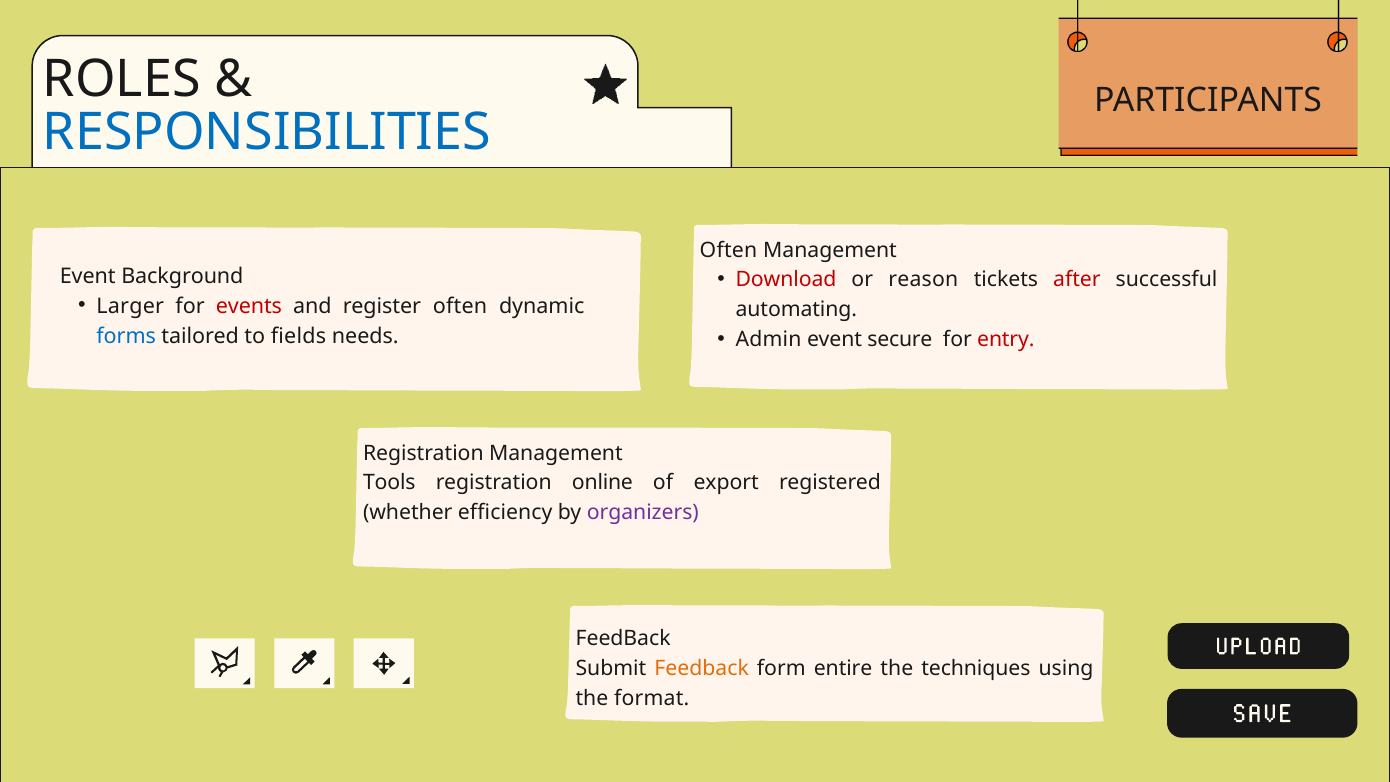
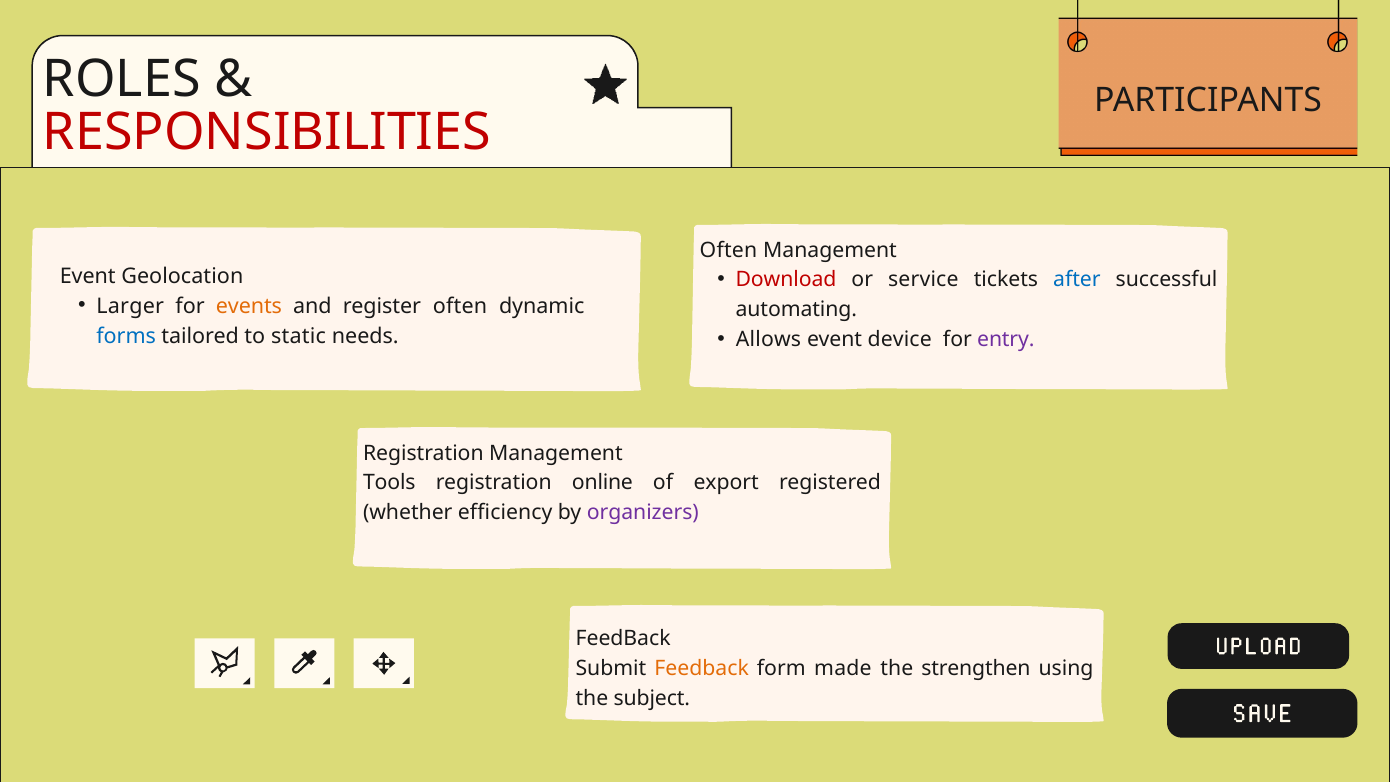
RESPONSIBILITIES colour: blue -> red (267, 132)
reason: reason -> service (923, 280)
after colour: red -> blue (1077, 280)
Background: Background -> Geolocation (182, 276)
events colour: red -> orange (249, 306)
Admin: Admin -> Allows (768, 339)
secure: secure -> device (900, 339)
entry colour: red -> purple (1006, 339)
fields: fields -> static (298, 336)
entire: entire -> made (843, 668)
techniques: techniques -> strengthen (976, 668)
format: format -> subject (652, 698)
